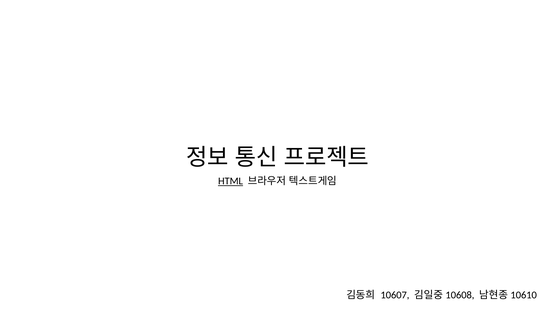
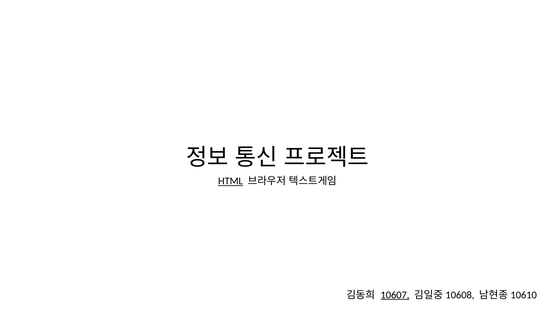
10607 underline: none -> present (395, 295)
